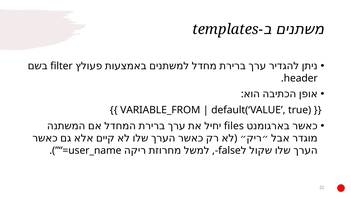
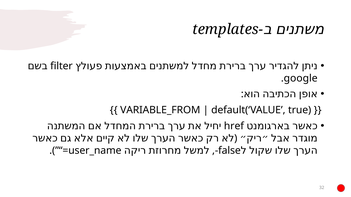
header: header -> google (301, 78)
files: files -> href (234, 126)
